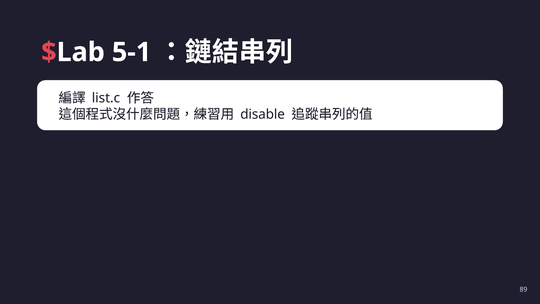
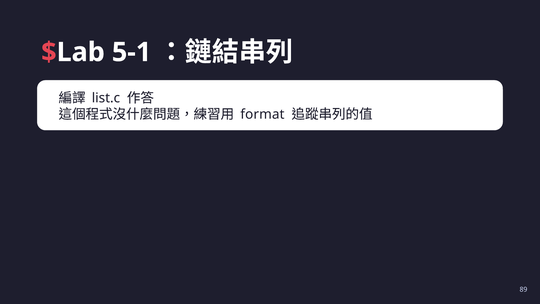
disable: disable -> format (262, 114)
